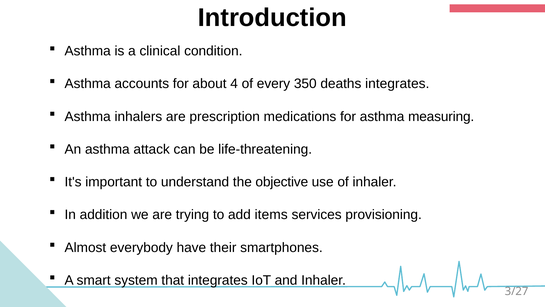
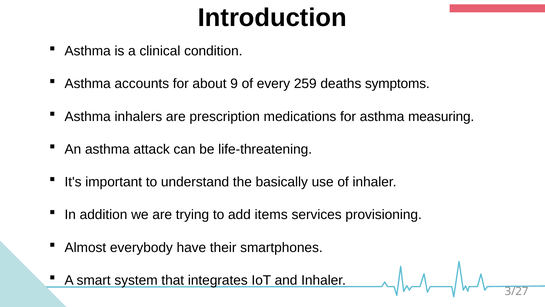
4: 4 -> 9 (234, 84)
350: 350 -> 259 (305, 84)
deaths integrates: integrates -> symptoms (397, 84)
objective: objective -> basically (282, 182)
